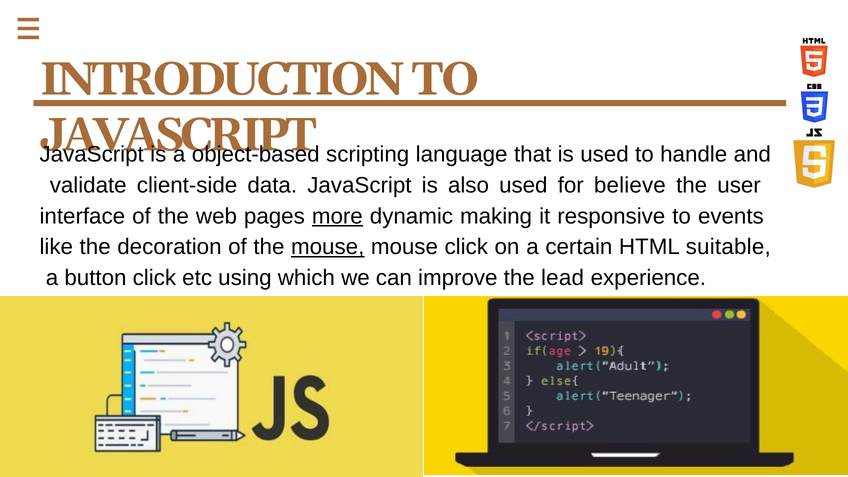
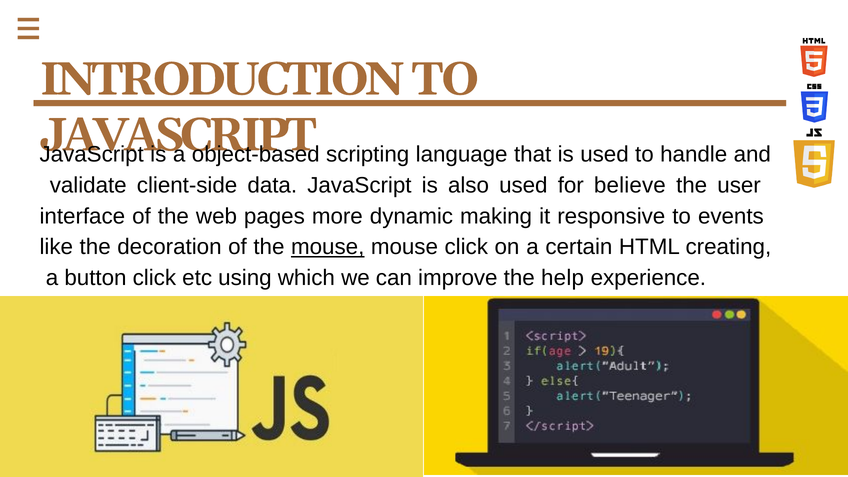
more underline: present -> none (337, 216)
suitable: suitable -> creating (728, 247)
lead: lead -> help (563, 278)
